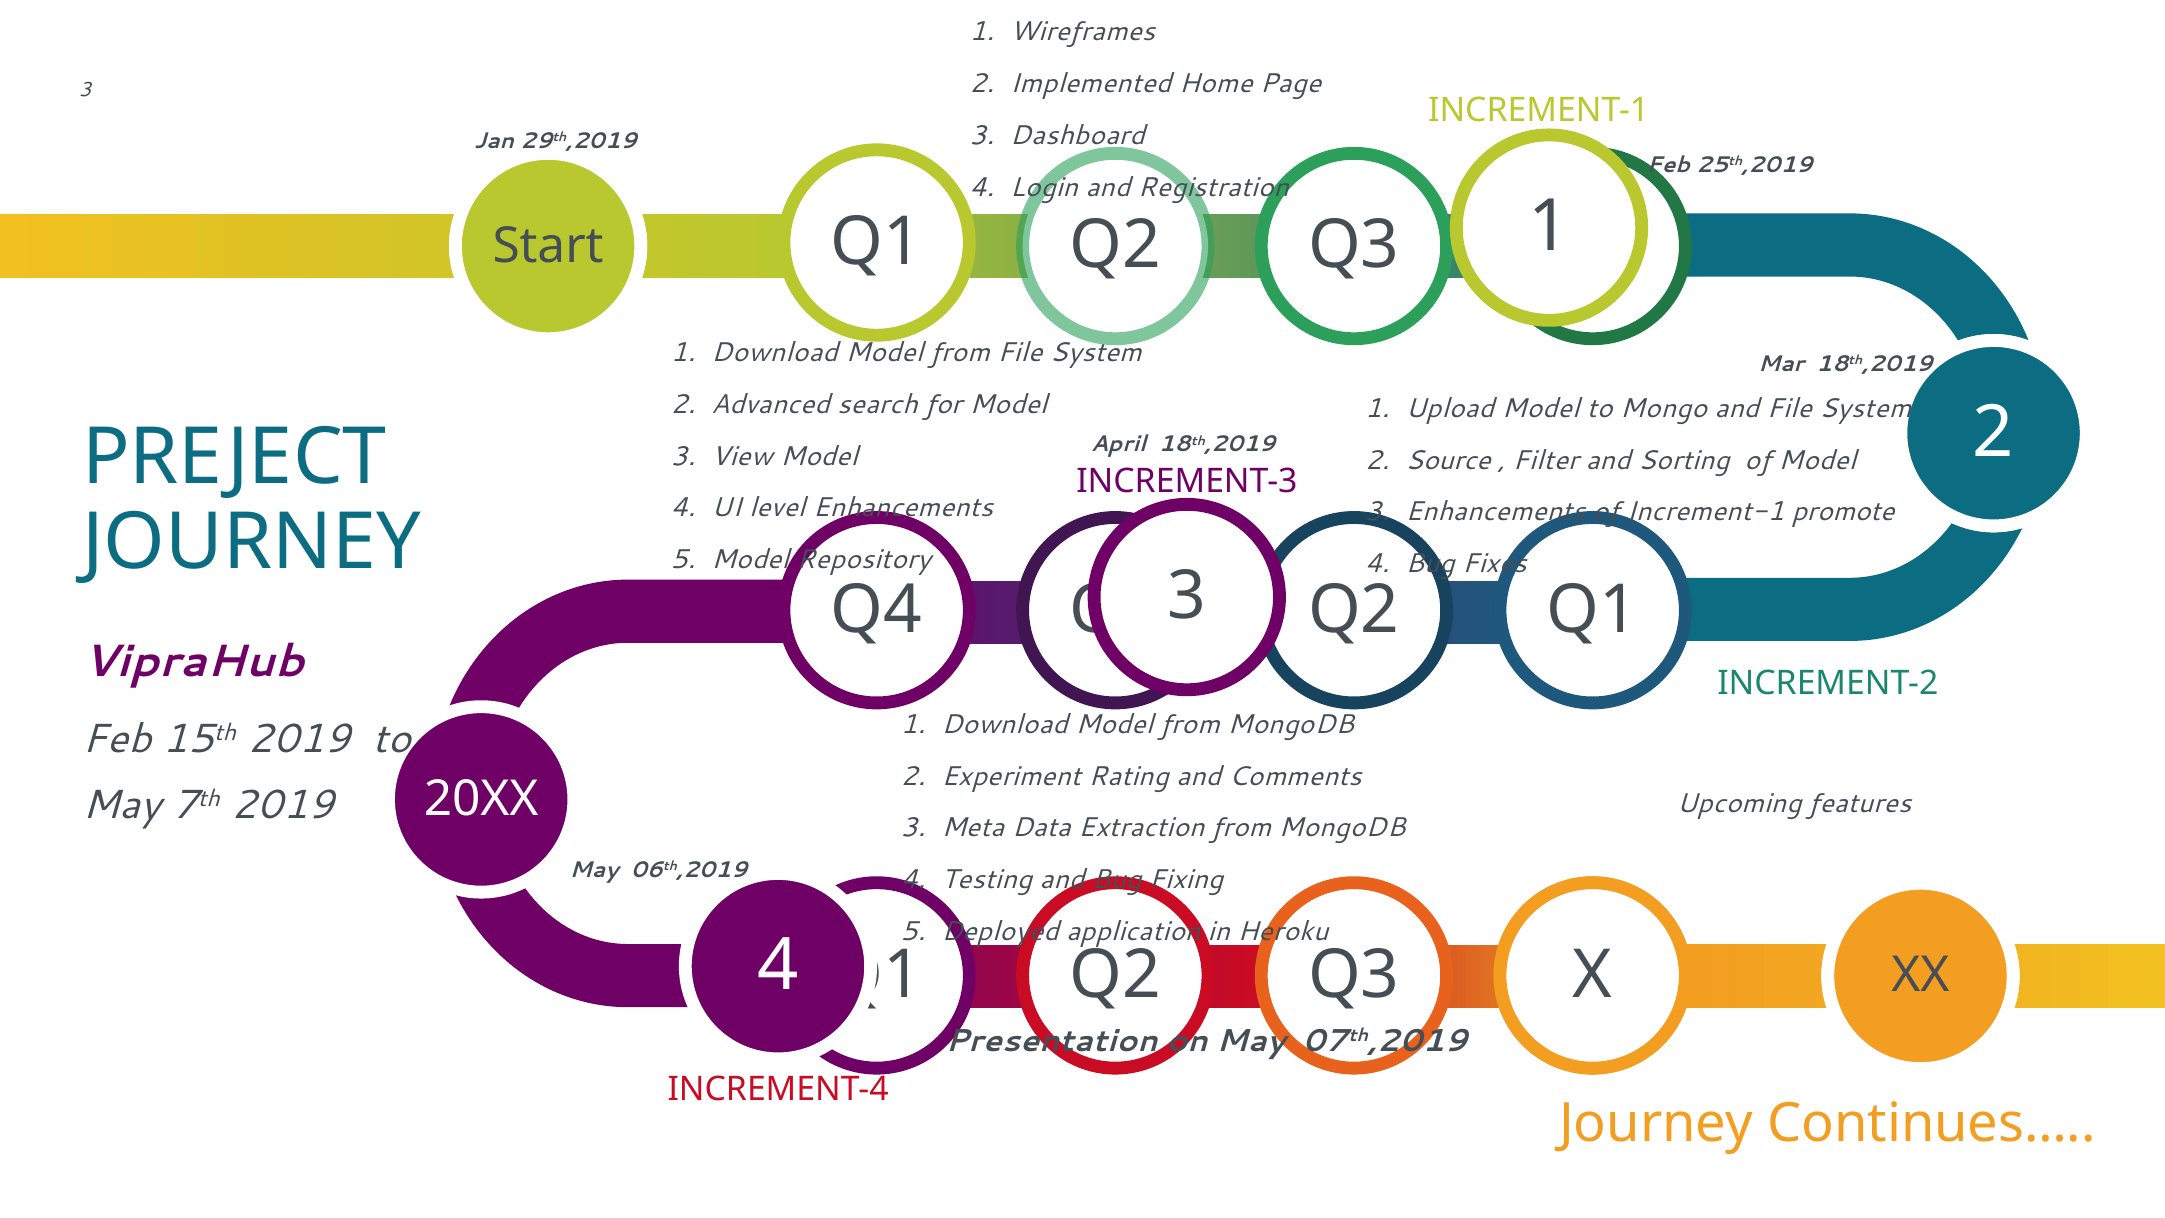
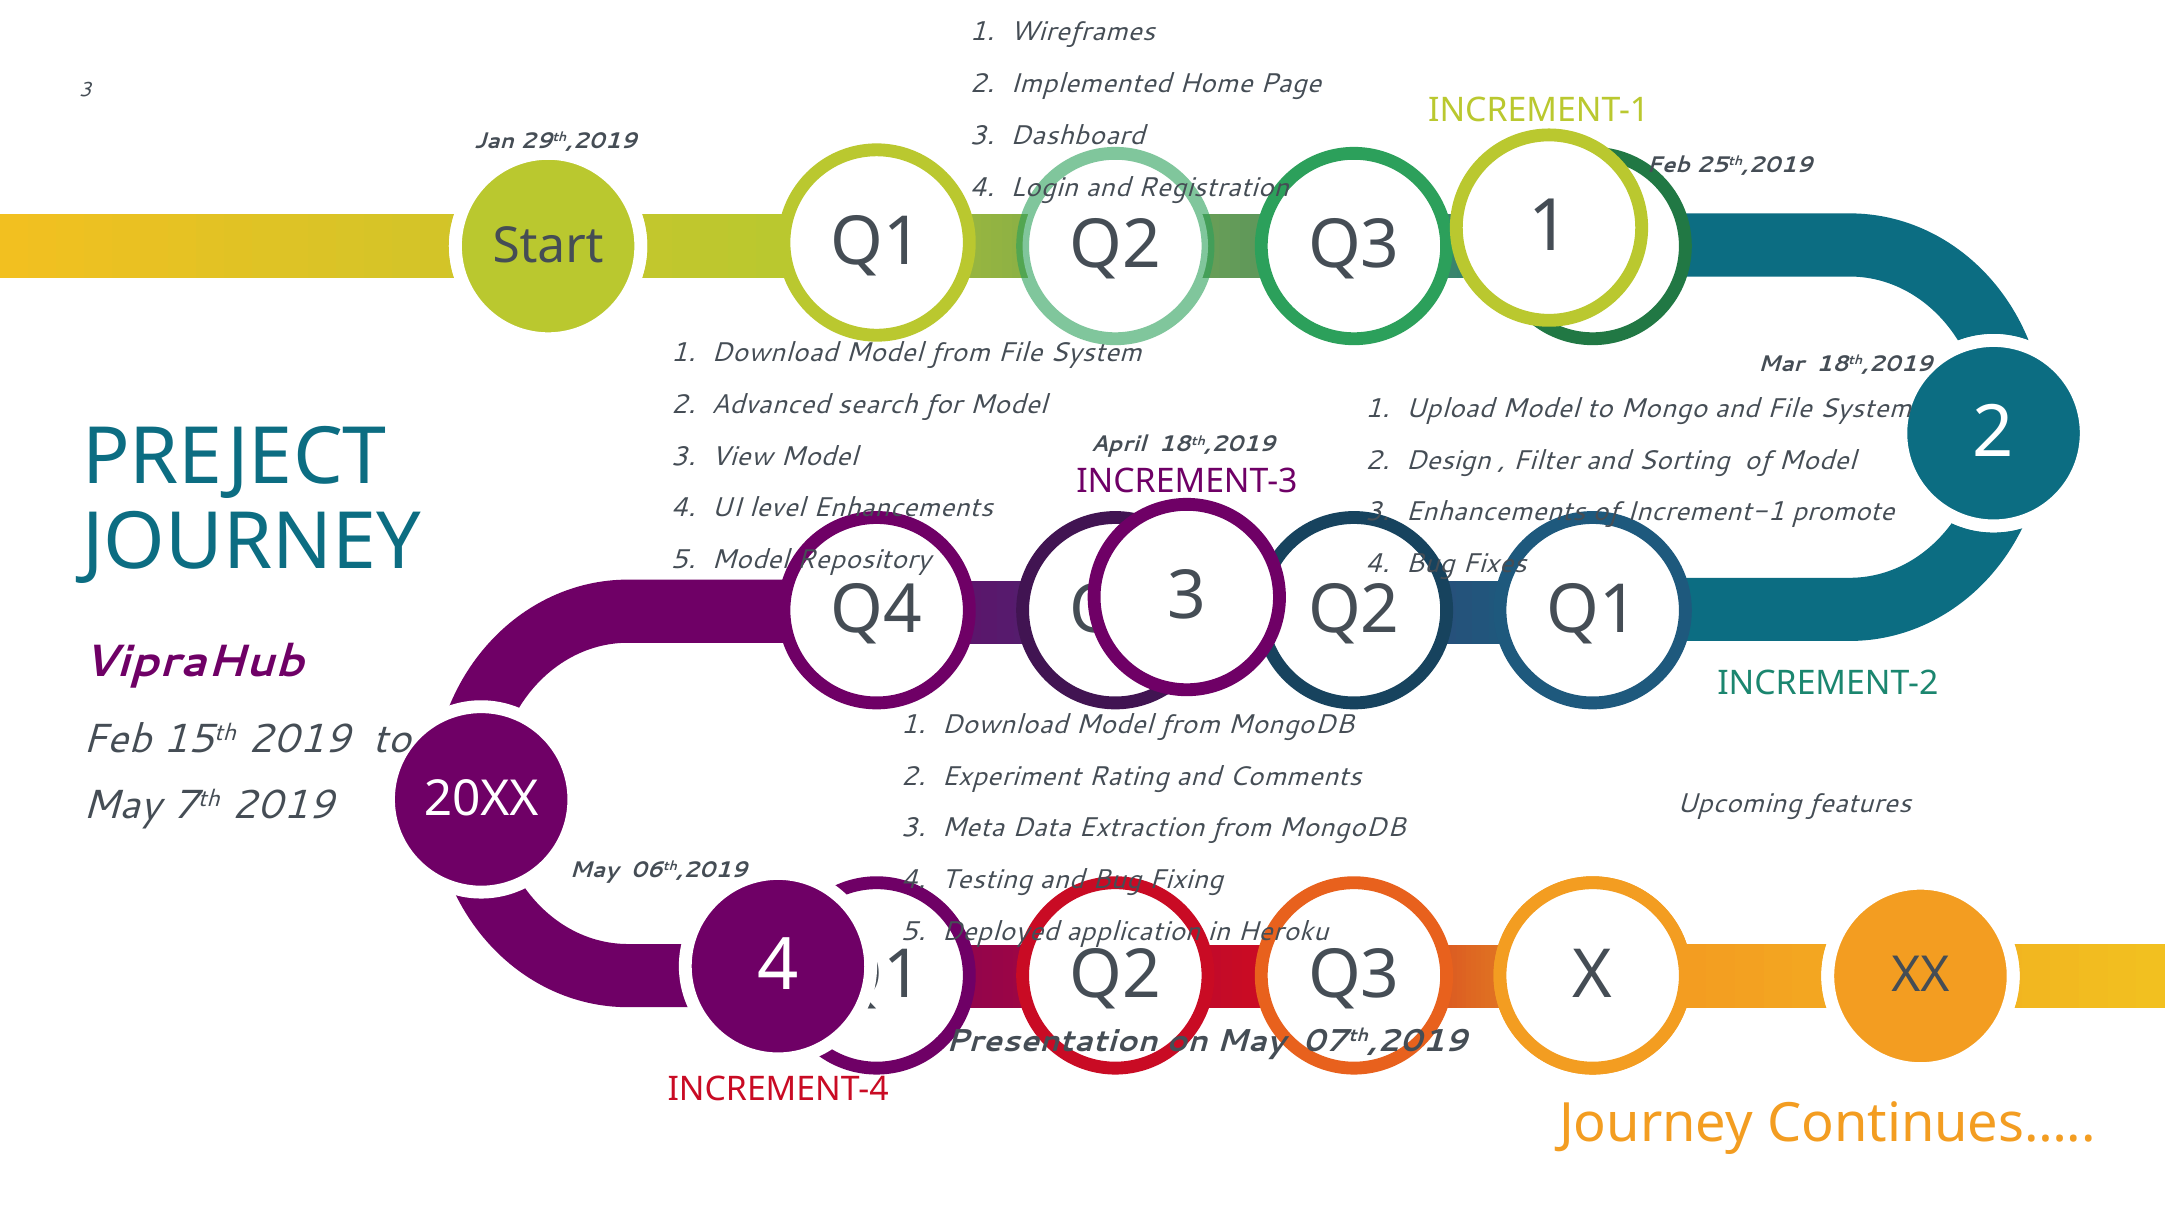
Source: Source -> Design (1448, 460)
